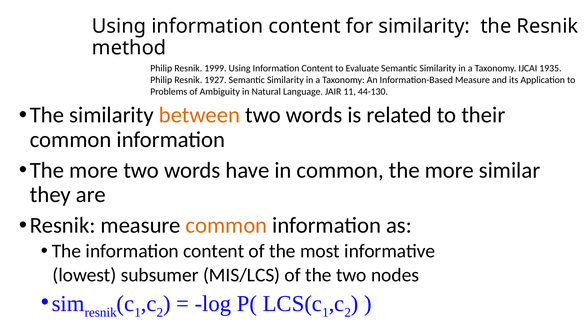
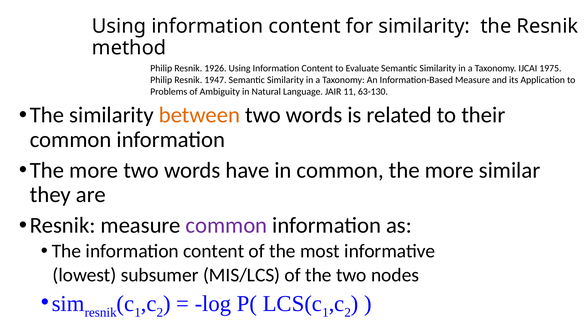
1999: 1999 -> 1926 (215, 68)
1935: 1935 -> 1975 (550, 68)
1927: 1927 -> 1947 (215, 80)
44-130: 44-130 -> 63-130 (373, 92)
common colour: orange -> purple (226, 226)
